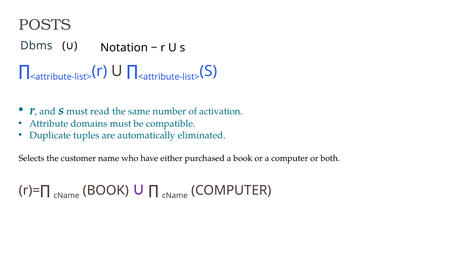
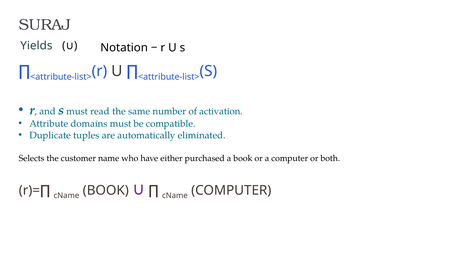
POSTS: POSTS -> SURAJ (45, 25)
Dbms: Dbms -> Yields (36, 46)
